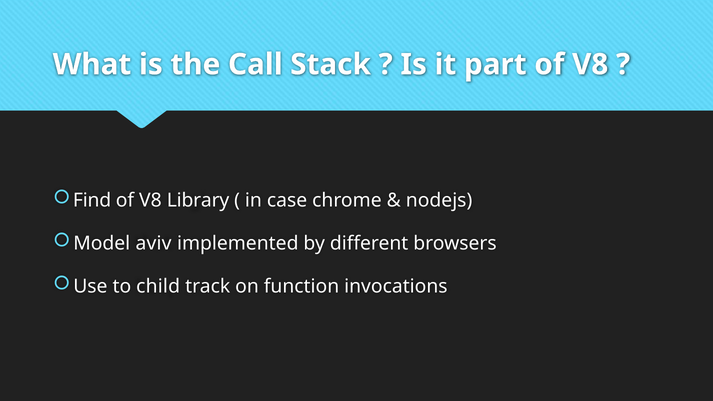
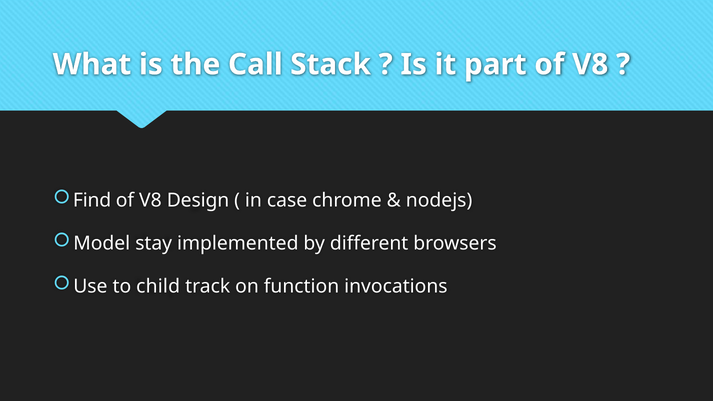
Library: Library -> Design (198, 200)
aviv: aviv -> stay (154, 243)
